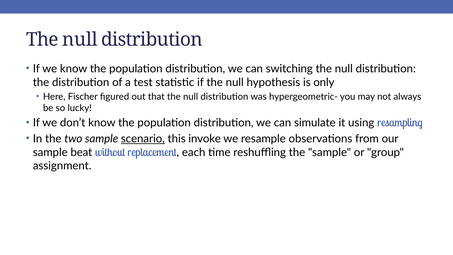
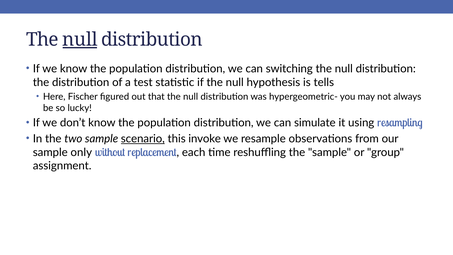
null underline: none -> present (80, 40)
only: only -> tells (324, 82)
beat: beat -> only (81, 152)
